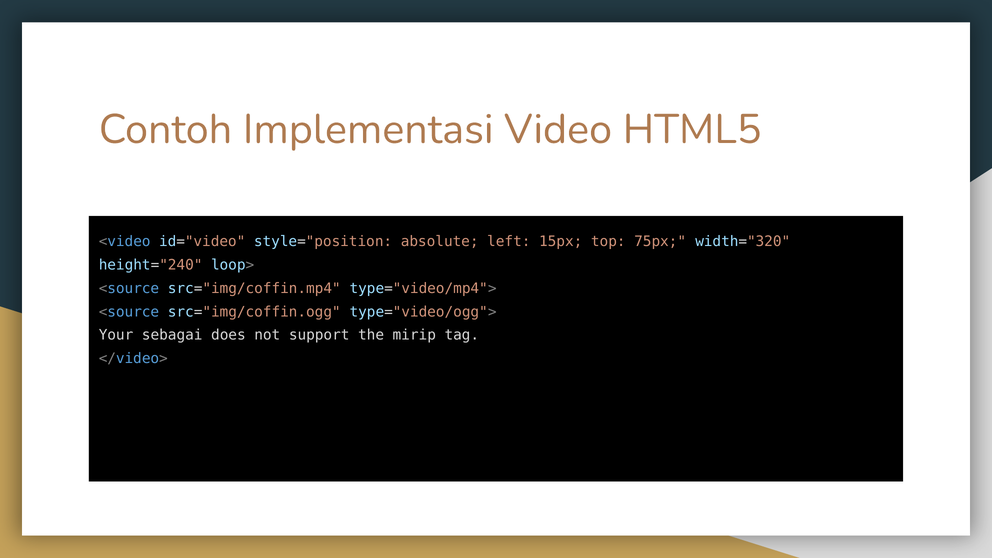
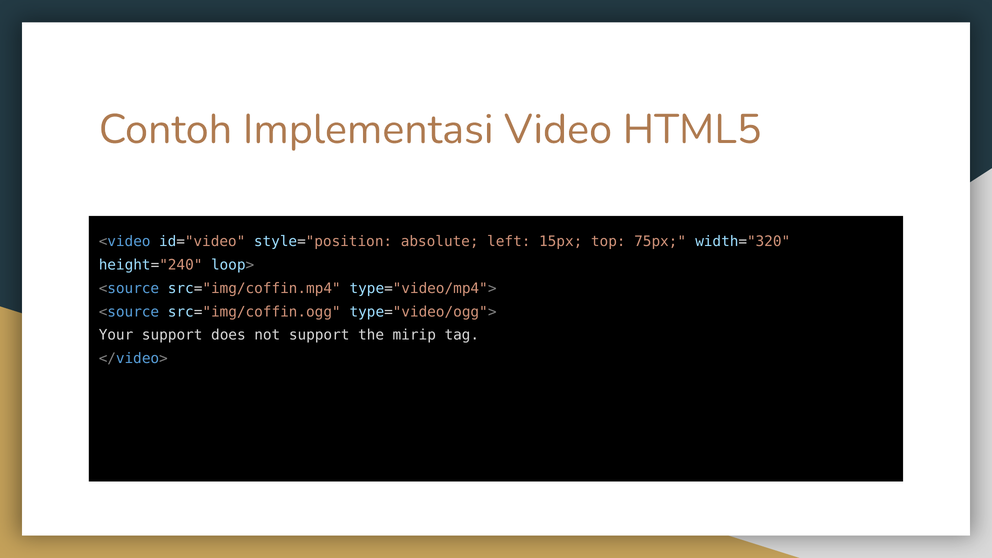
Your sebagai: sebagai -> support (172, 335)
